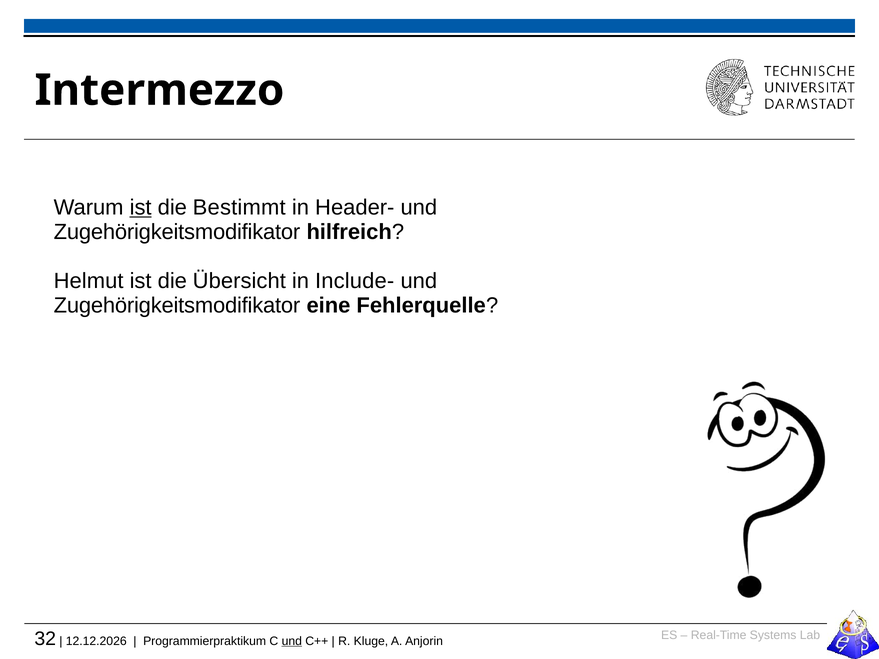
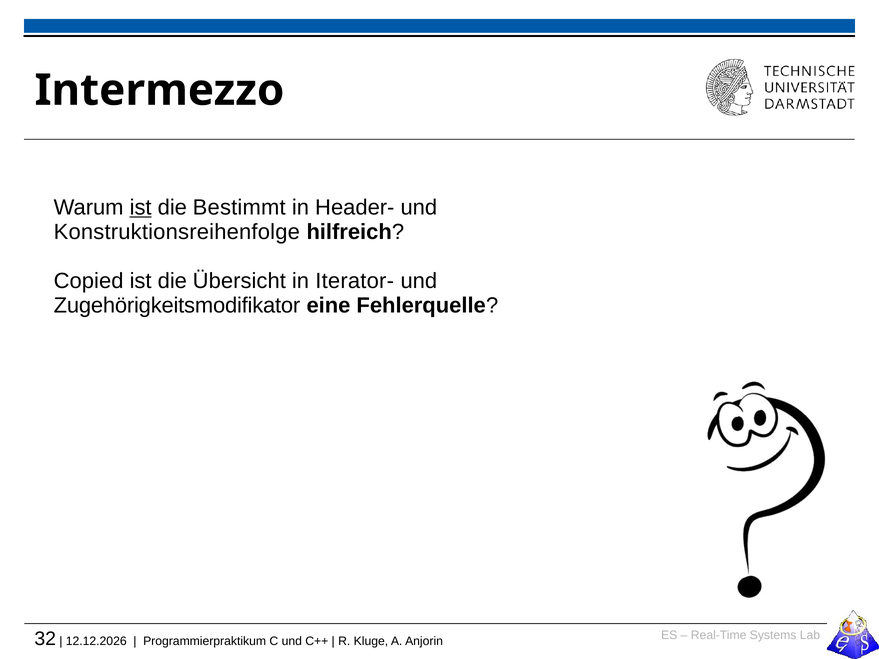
Zugehörigkeitsmodifikator: Zugehörigkeitsmodifikator -> Konstruktionsreihenfolge (177, 232)
Helmut: Helmut -> Copied (89, 281)
Include-: Include- -> Iterator- (355, 281)
und underline: present -> none (292, 641)
